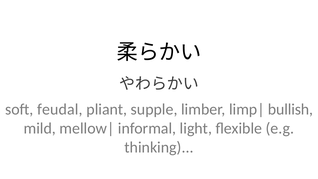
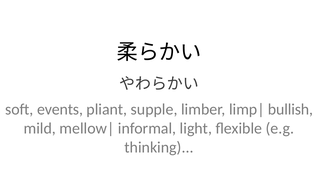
feudal: feudal -> events (60, 109)
